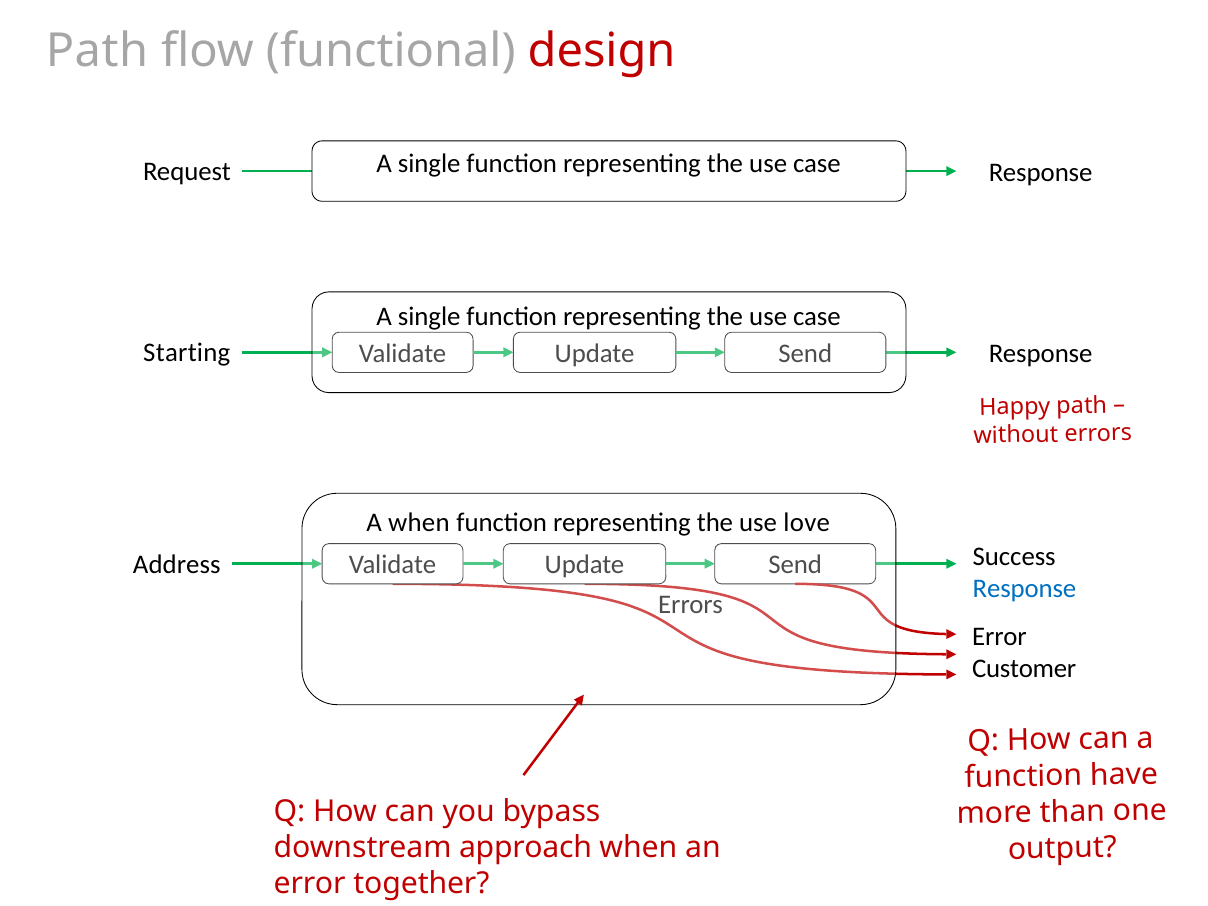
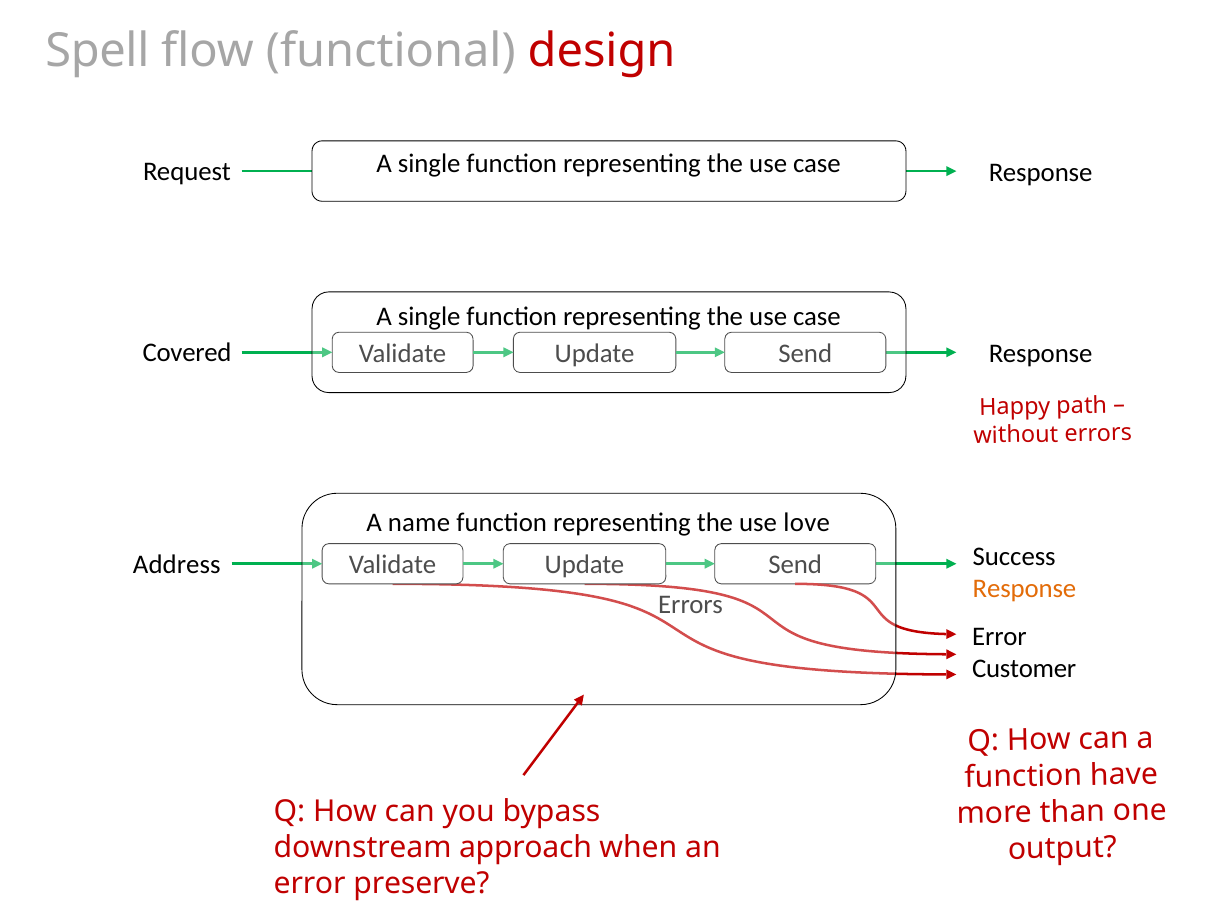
Path: Path -> Spell (97, 51)
Starting: Starting -> Covered (187, 353)
A when: when -> name (419, 523)
Response colour: blue -> orange (1024, 589)
together: together -> preserve (421, 884)
